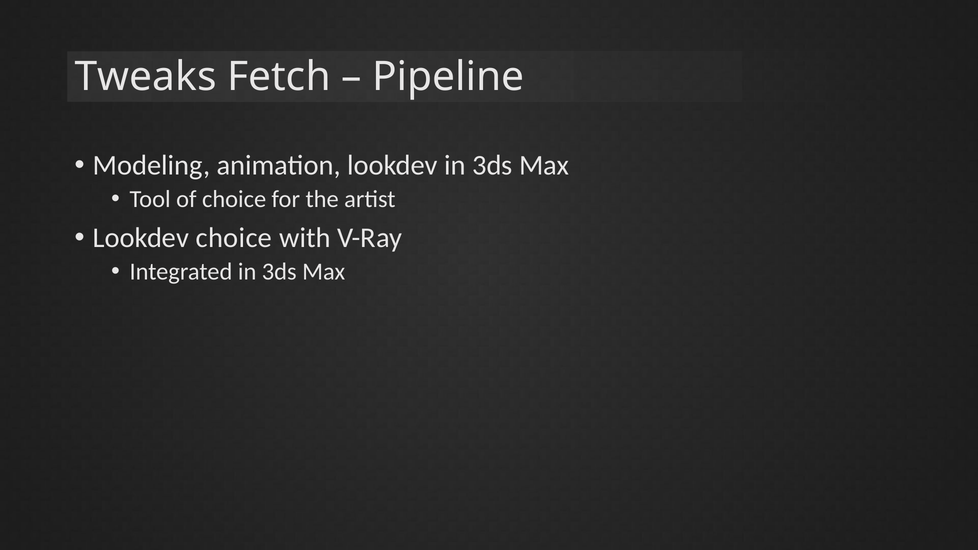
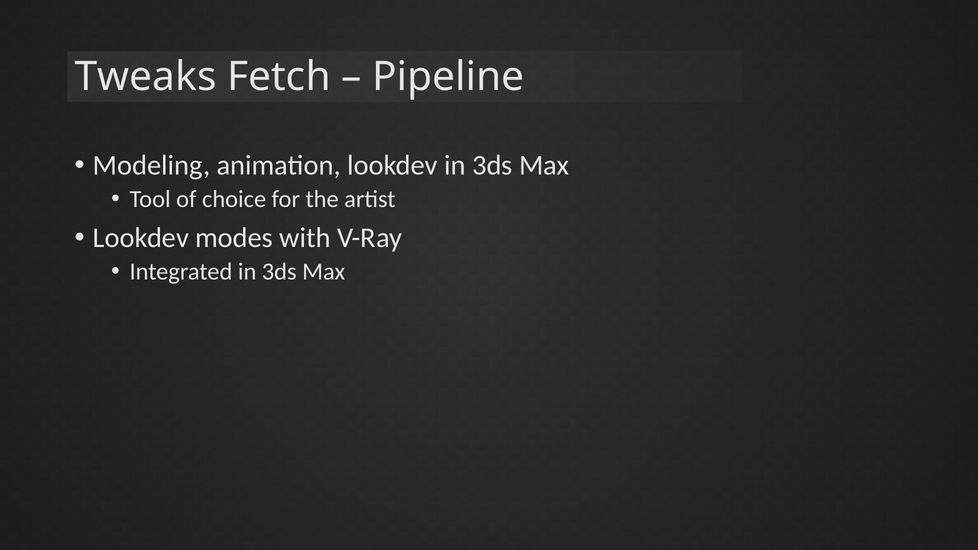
Lookdev choice: choice -> modes (234, 238)
